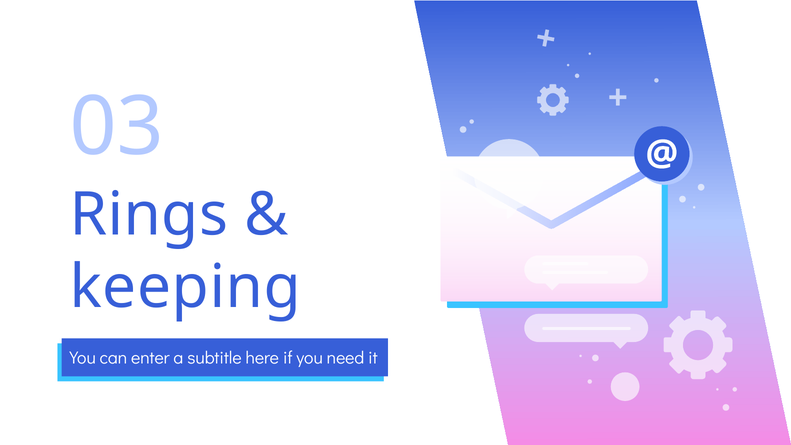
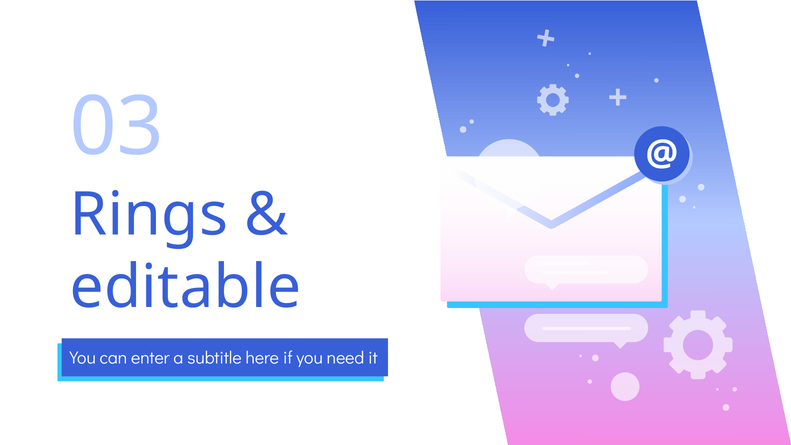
keeping: keeping -> editable (185, 287)
